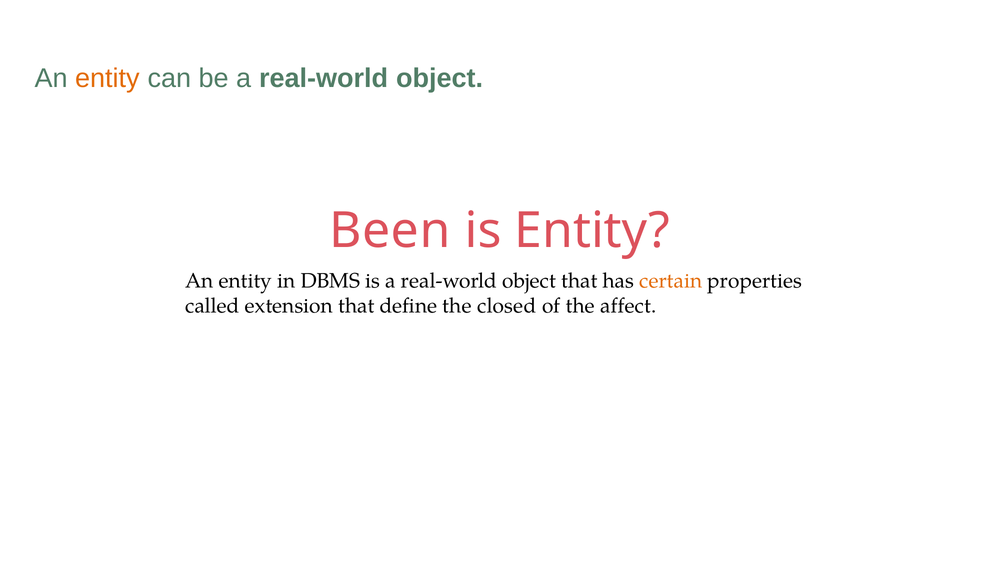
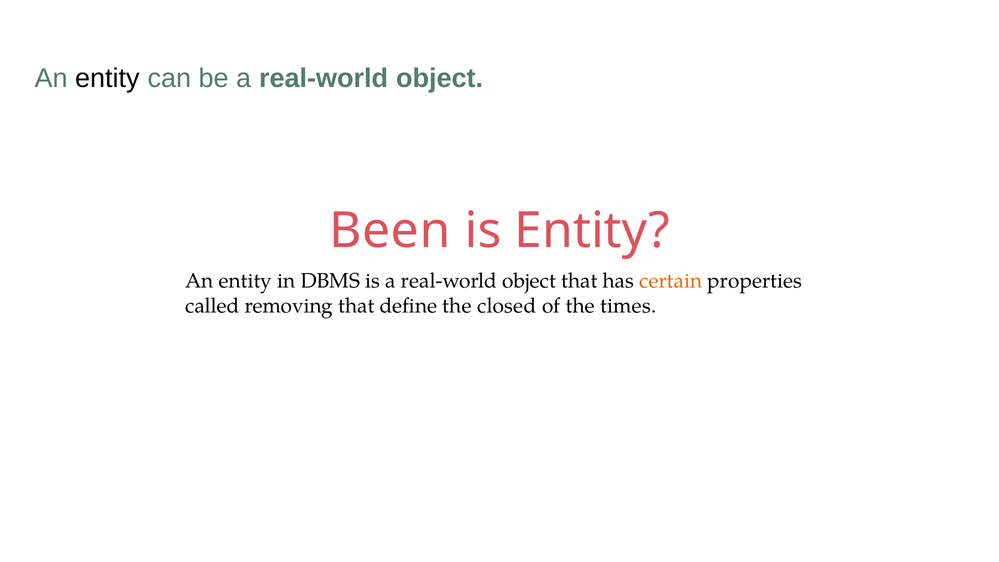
entity colour: orange -> black (108, 79)
extension: extension -> removing (289, 306)
affect: affect -> times (628, 306)
